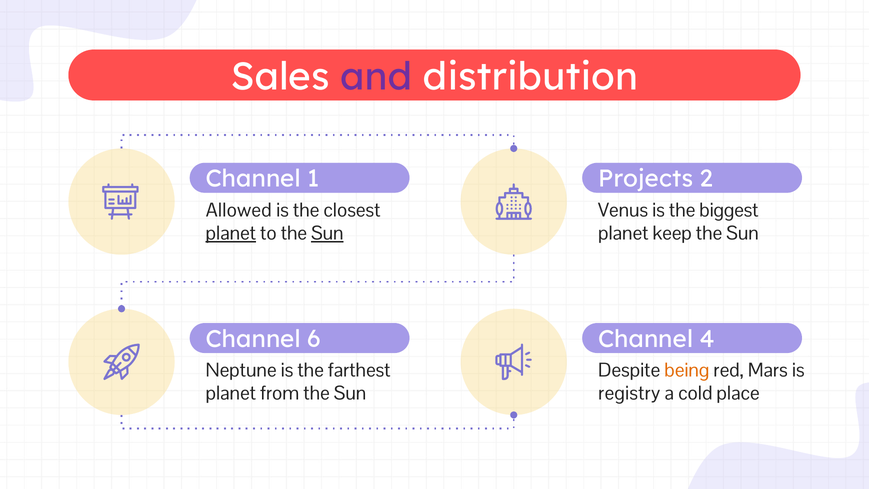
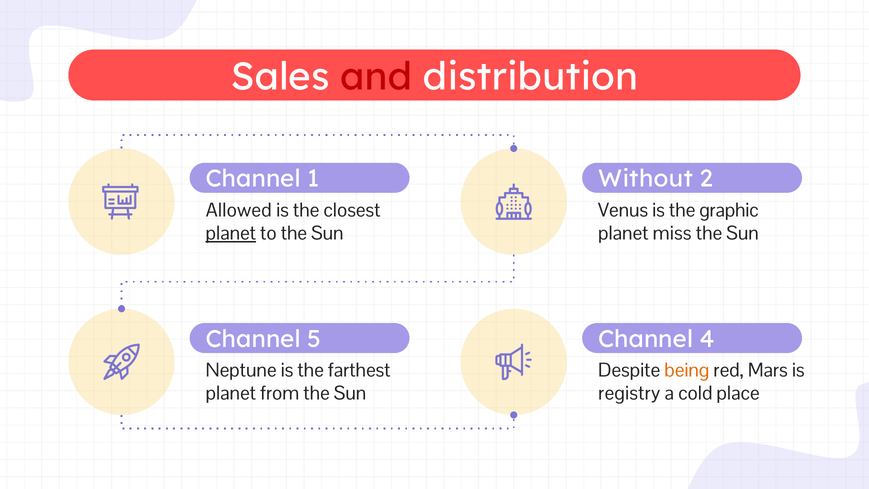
and colour: purple -> red (376, 77)
Projects: Projects -> Without (646, 179)
biggest: biggest -> graphic (729, 210)
Sun underline: present -> none (327, 233)
keep: keep -> miss (672, 233)
6: 6 -> 5 (314, 339)
